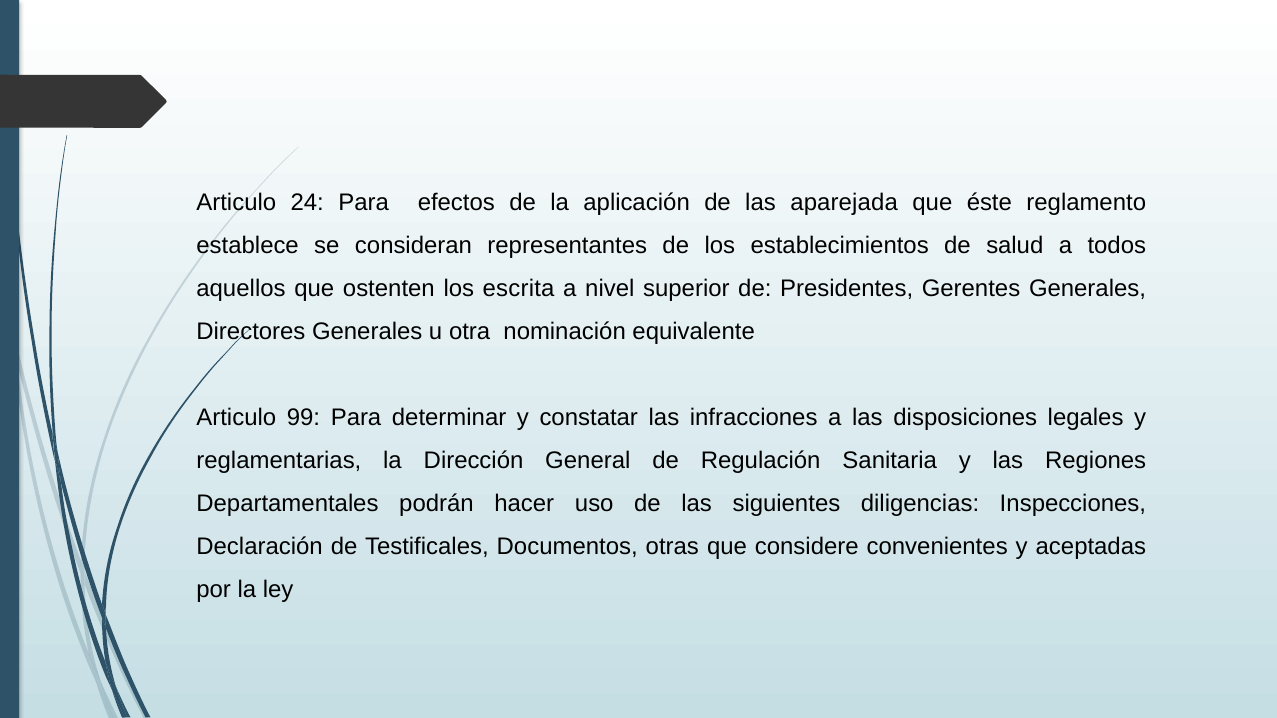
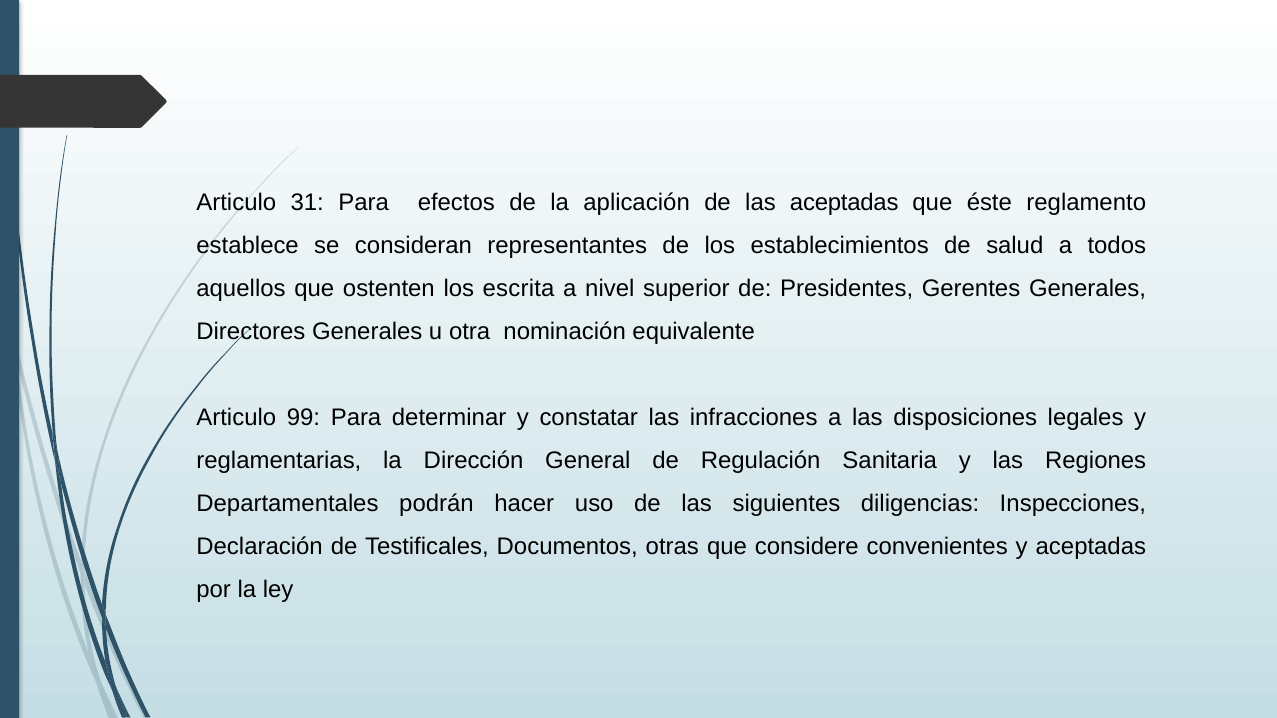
24: 24 -> 31 (307, 202)
las aparejada: aparejada -> aceptadas (844, 202)
